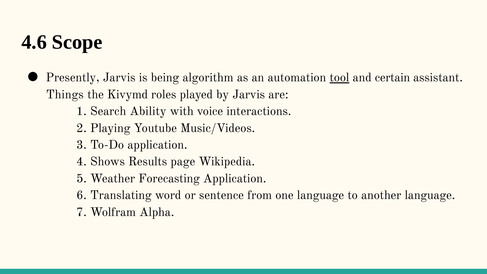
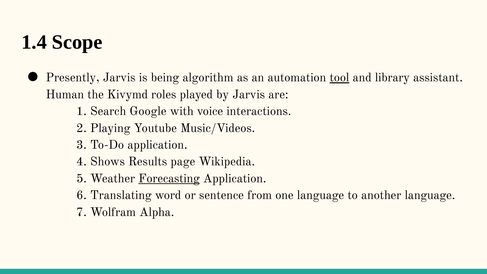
4.6: 4.6 -> 1.4 (34, 42)
certain: certain -> library (392, 78)
Things: Things -> Human (65, 94)
Ability: Ability -> Google (148, 111)
Forecasting underline: none -> present (169, 178)
